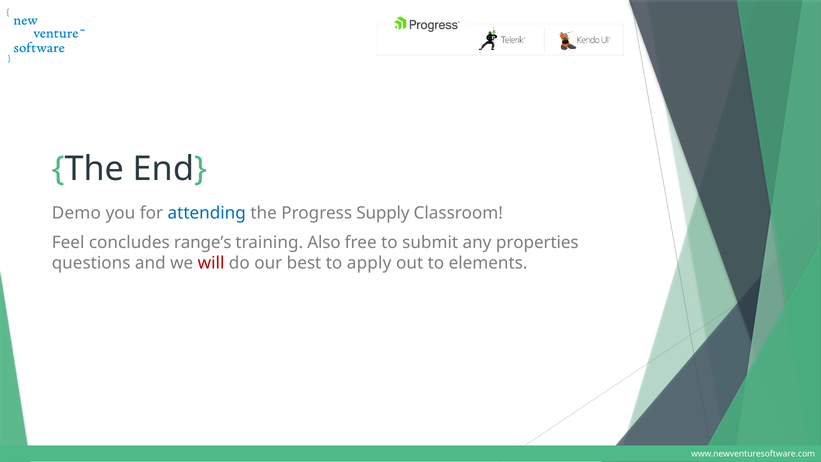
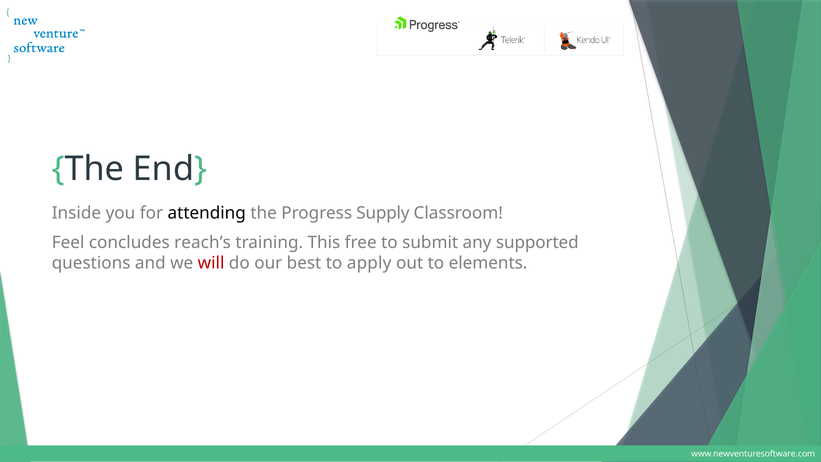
Demo: Demo -> Inside (76, 213)
attending colour: blue -> black (207, 213)
range’s: range’s -> reach’s (203, 242)
Also: Also -> This (324, 242)
properties: properties -> supported (537, 242)
